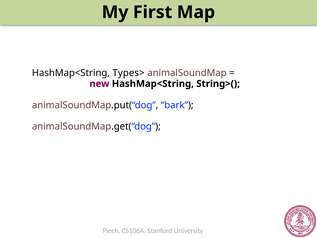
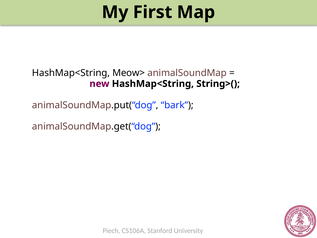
Types>: Types> -> Meow> (129, 73)
